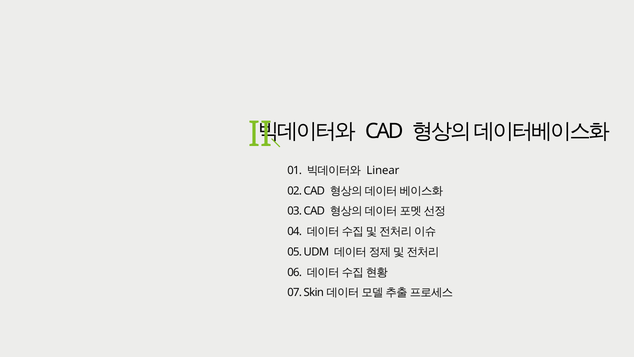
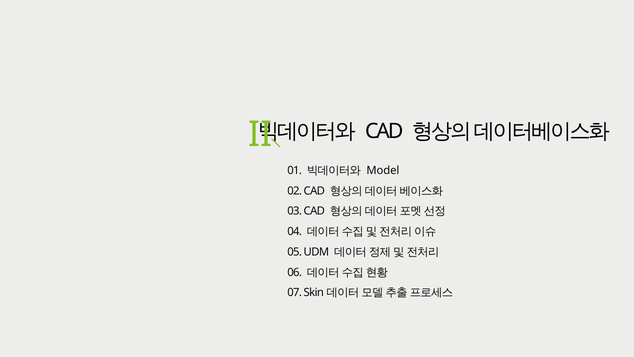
Linear: Linear -> Model (383, 170)
